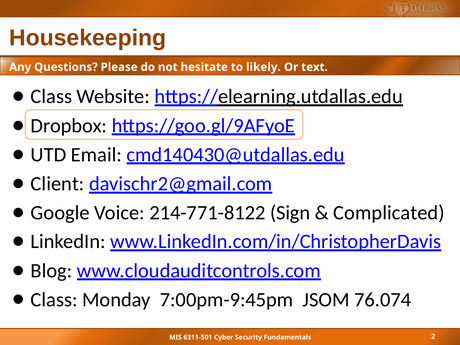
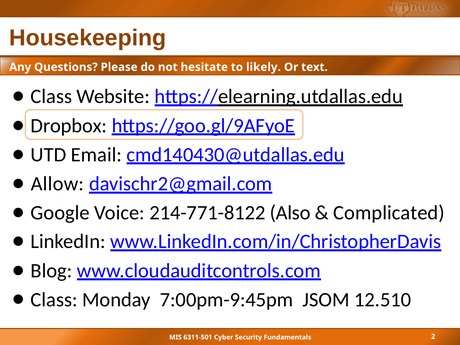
Client: Client -> Allow (57, 184)
Sign: Sign -> Also (290, 213)
76.074: 76.074 -> 12.510 (383, 300)
